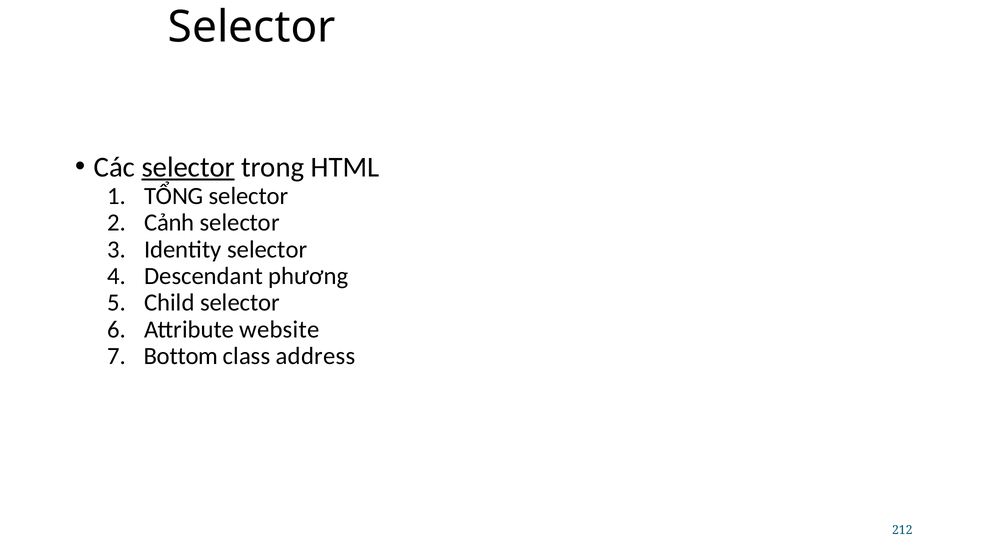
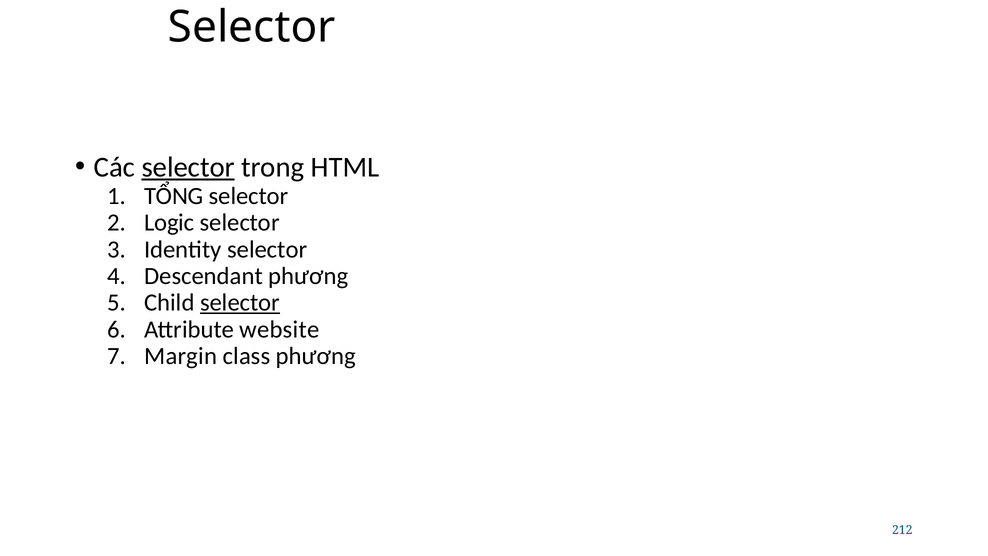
Cảnh: Cảnh -> Logic (169, 223)
selector underline: none -> present (240, 303)
Bottom: Bottom -> Margin (181, 356)
class address: address -> phương (316, 356)
